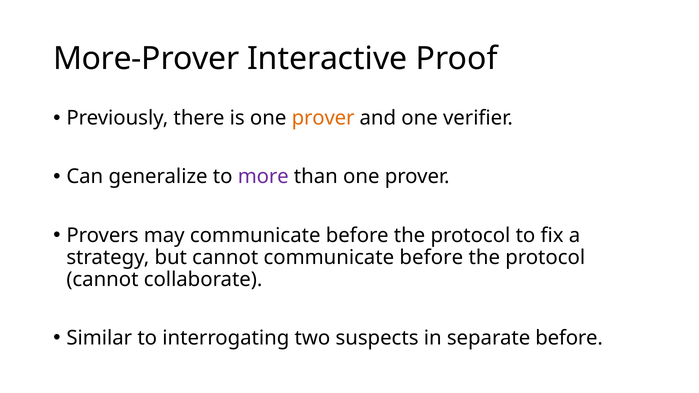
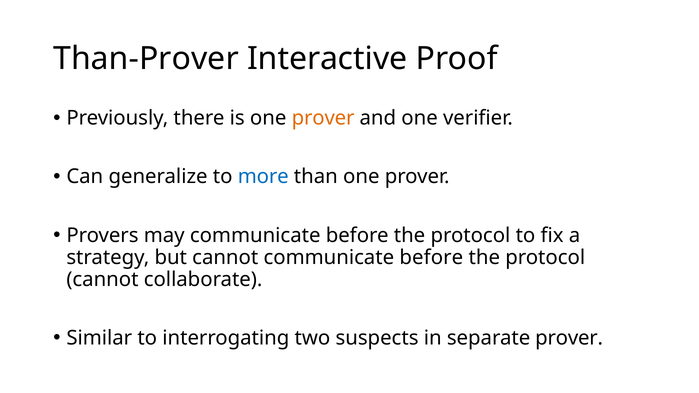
More-Prover: More-Prover -> Than-Prover (146, 59)
more colour: purple -> blue (263, 177)
separate before: before -> prover (569, 338)
